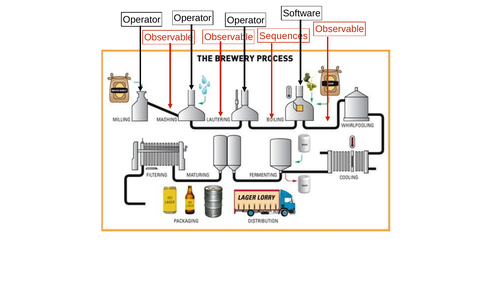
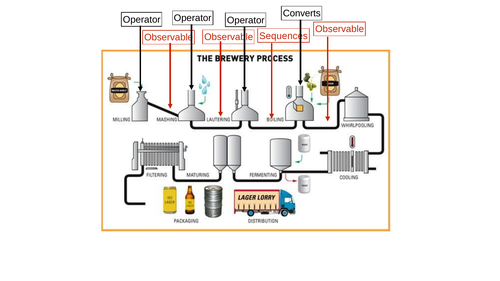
Software: Software -> Converts (302, 13)
